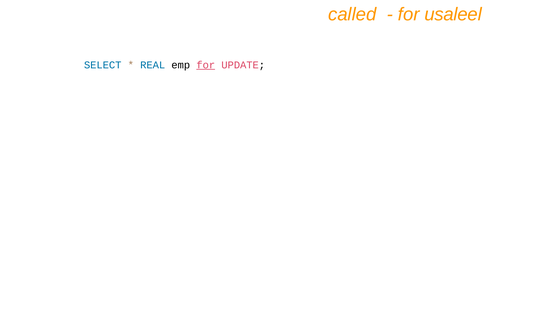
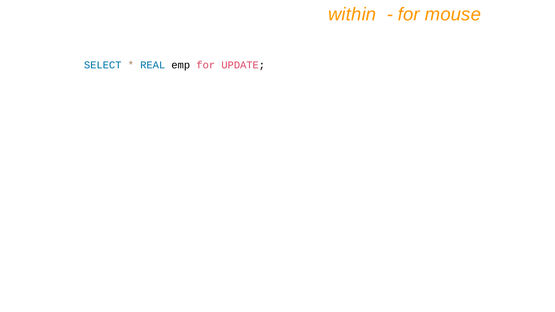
called: called -> within (352, 14)
usaleel: usaleel -> mouse (453, 14)
for underline: present -> none (206, 65)
